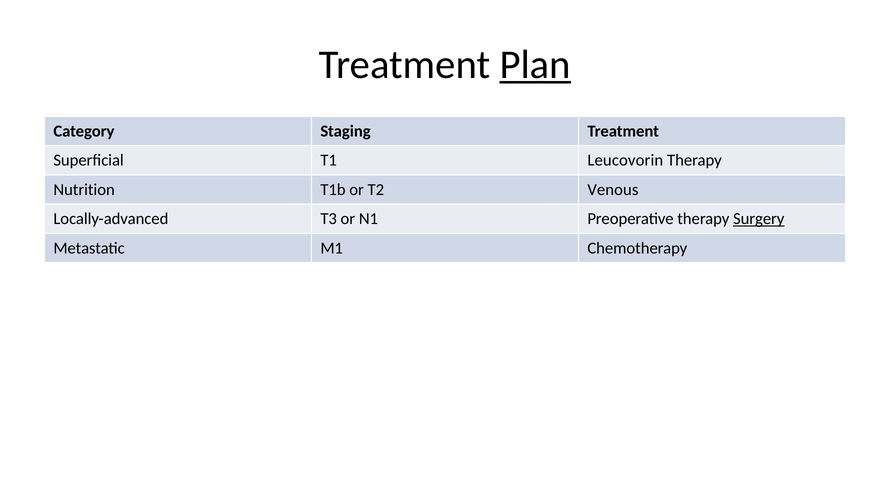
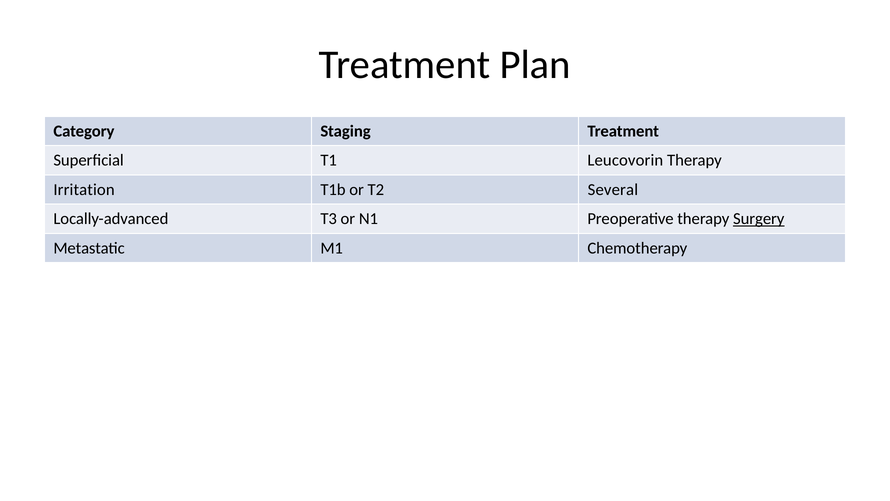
Plan underline: present -> none (535, 65)
Nutrition: Nutrition -> Irritation (84, 190)
Venous: Venous -> Several (613, 190)
